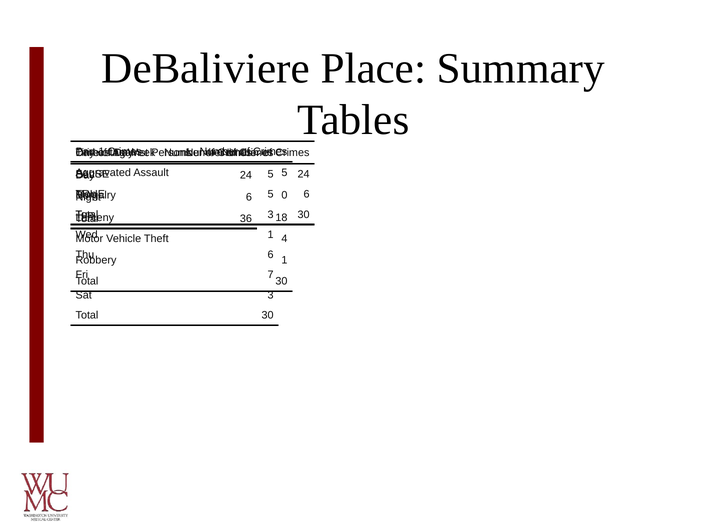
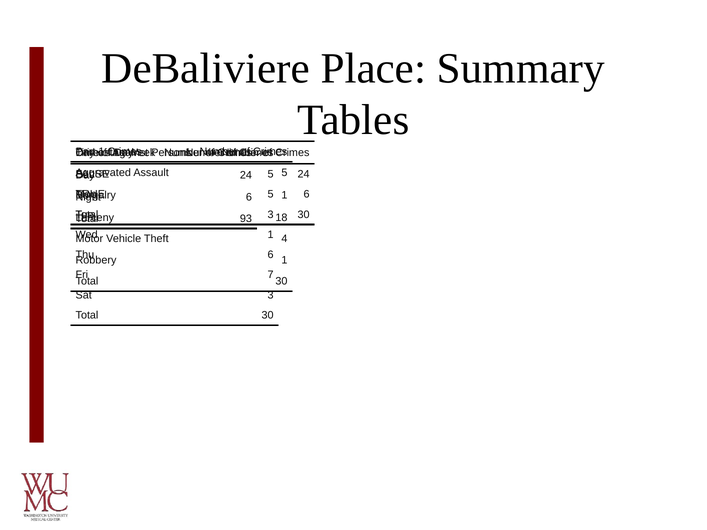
0: 0 -> 1 (284, 195)
36: 36 -> 93 (246, 219)
